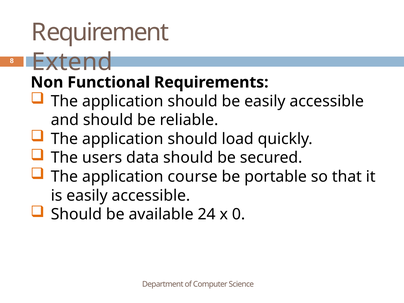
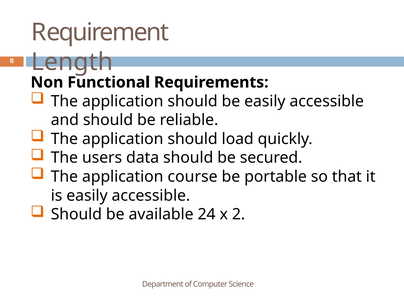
Extend: Extend -> Length (72, 62)
0: 0 -> 2 (239, 214)
